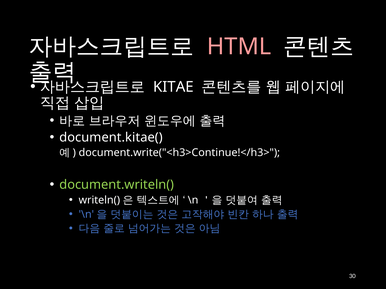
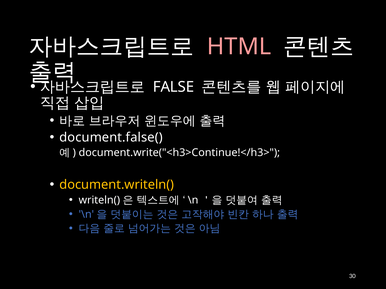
KITAE: KITAE -> FALSE (174, 87)
document.kitae(: document.kitae( -> document.false( (111, 138)
document.writeln( colour: light green -> yellow (117, 185)
